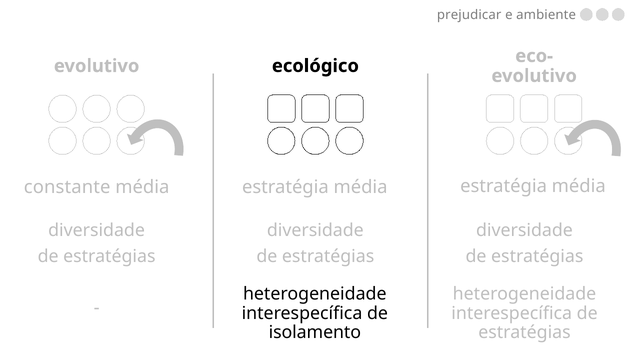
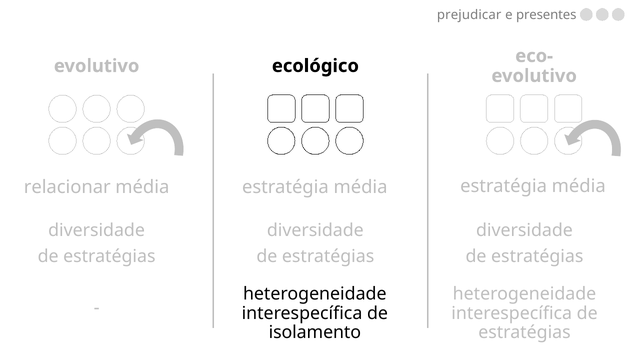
ambiente: ambiente -> presentes (546, 15)
constante: constante -> relacionar (67, 187)
